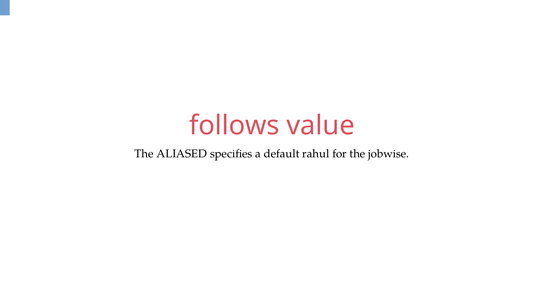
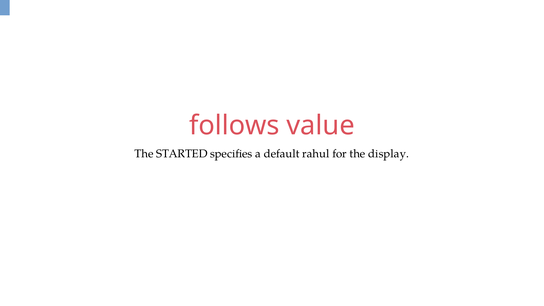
ALIASED: ALIASED -> STARTED (182, 154)
jobwise: jobwise -> display (389, 154)
